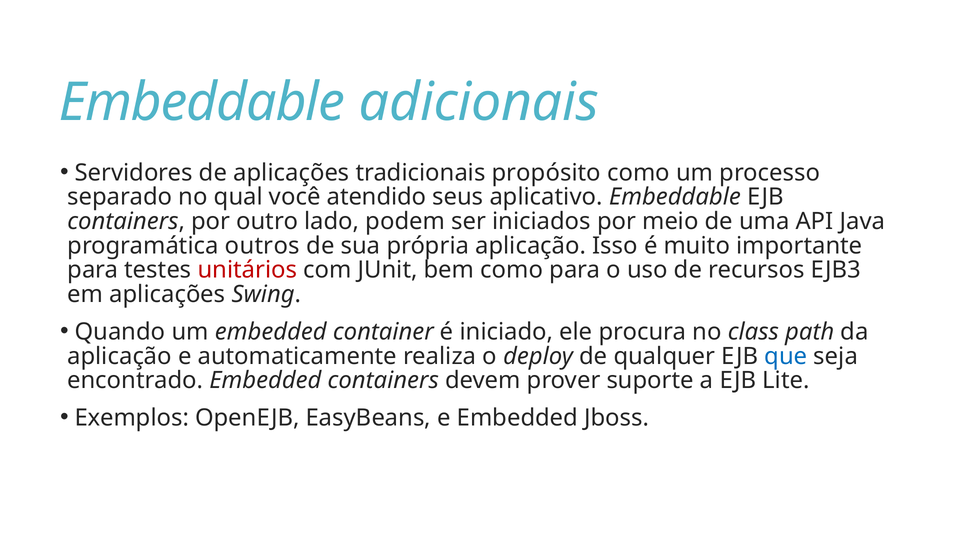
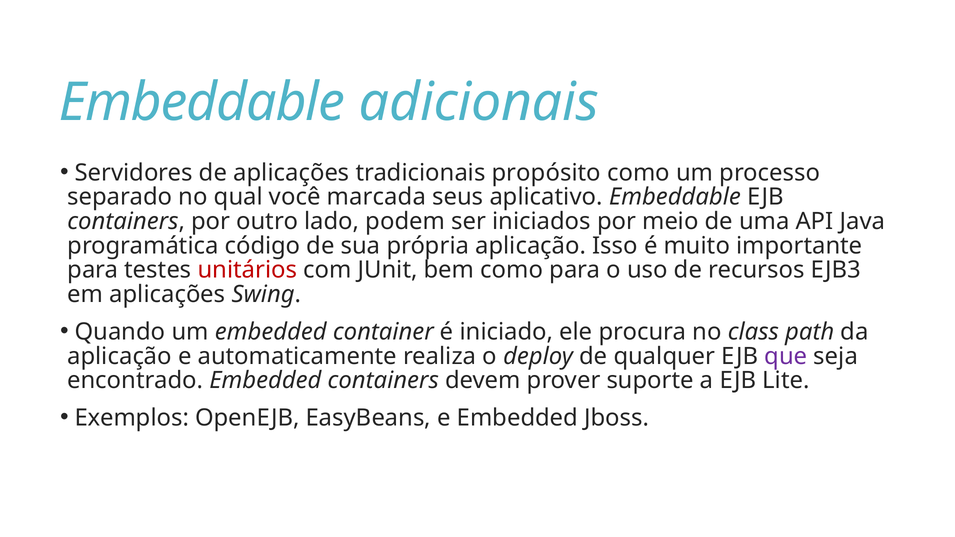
atendido: atendido -> marcada (376, 197)
outros: outros -> código (263, 246)
que colour: blue -> purple (786, 356)
